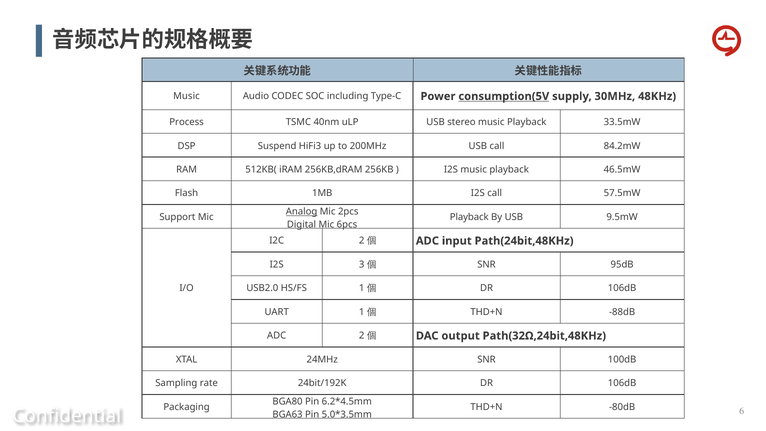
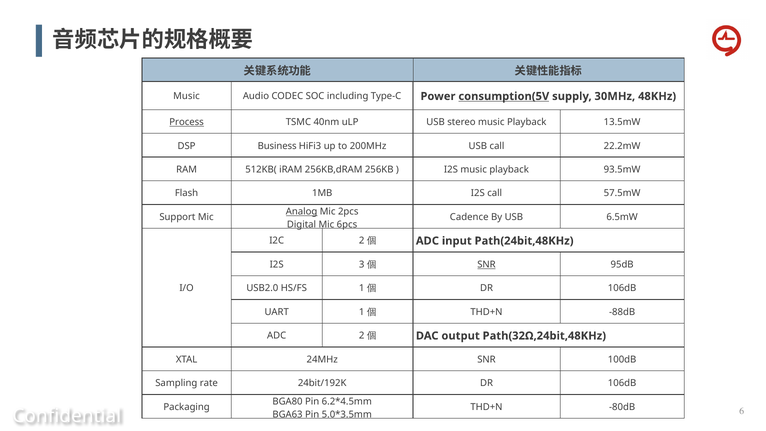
Process underline: none -> present (187, 122)
33.5mW: 33.5mW -> 13.5mW (622, 122)
Suspend: Suspend -> Business (277, 146)
84.2mW: 84.2mW -> 22.2mW (622, 146)
46.5mW: 46.5mW -> 93.5mW (622, 170)
Playback: Playback -> Cadence (469, 217)
9.5mW: 9.5mW -> 6.5mW (622, 217)
SNR underline: none -> present (486, 264)
